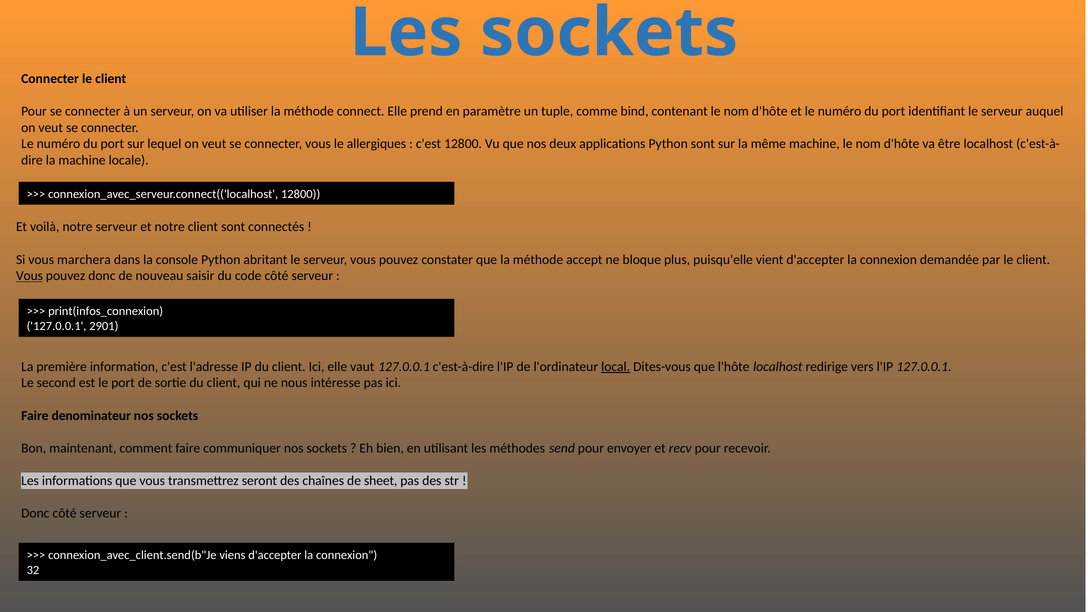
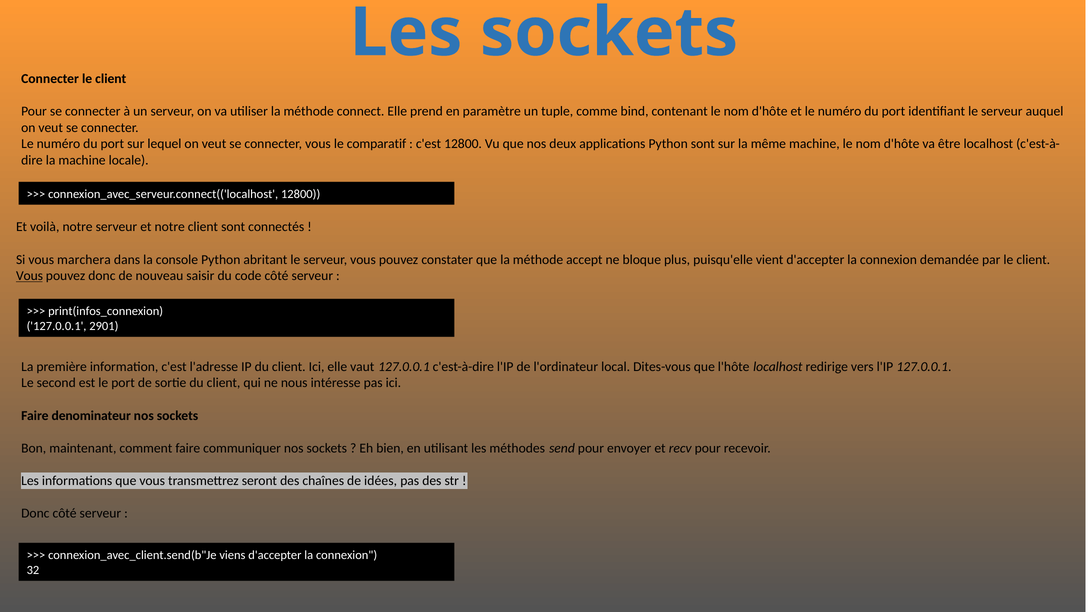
allergiques: allergiques -> comparatif (376, 144)
local underline: present -> none (616, 367)
sheet: sheet -> idées (381, 481)
